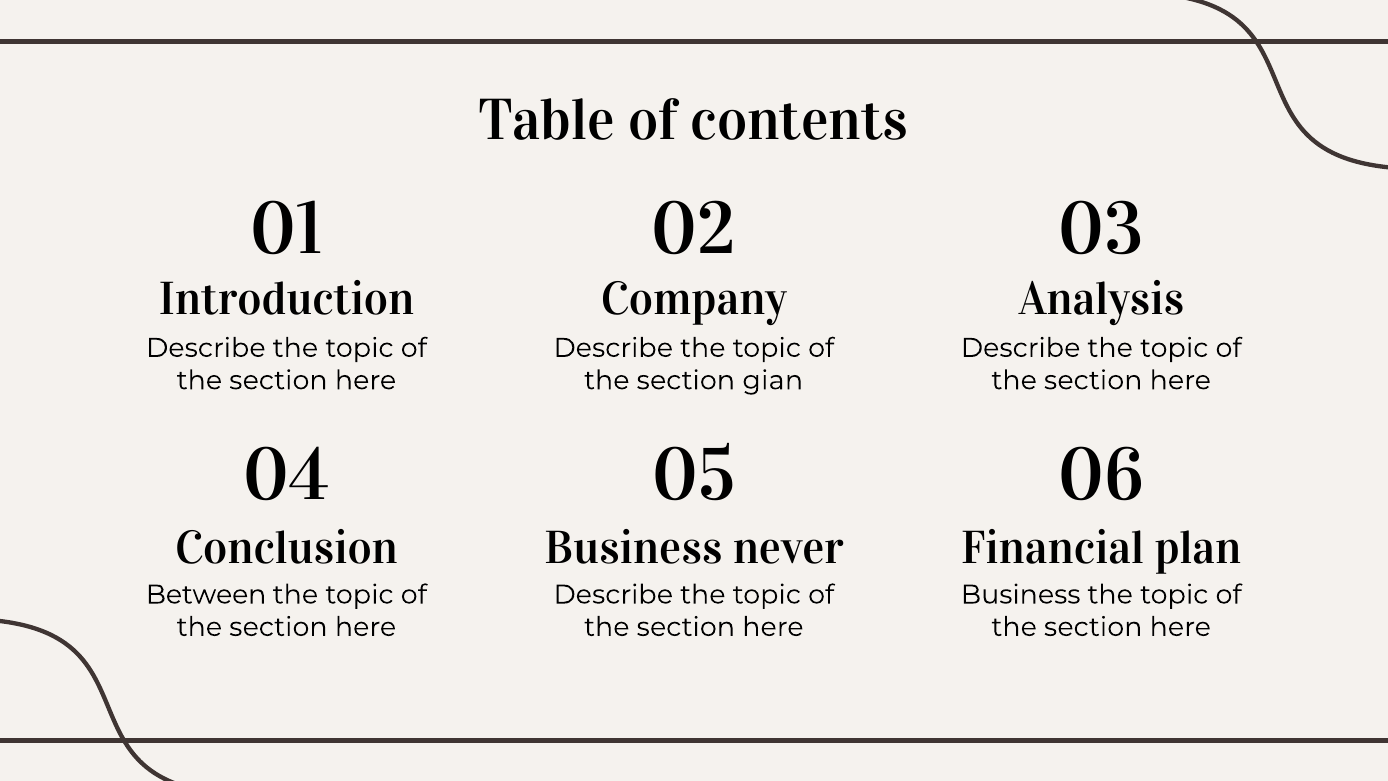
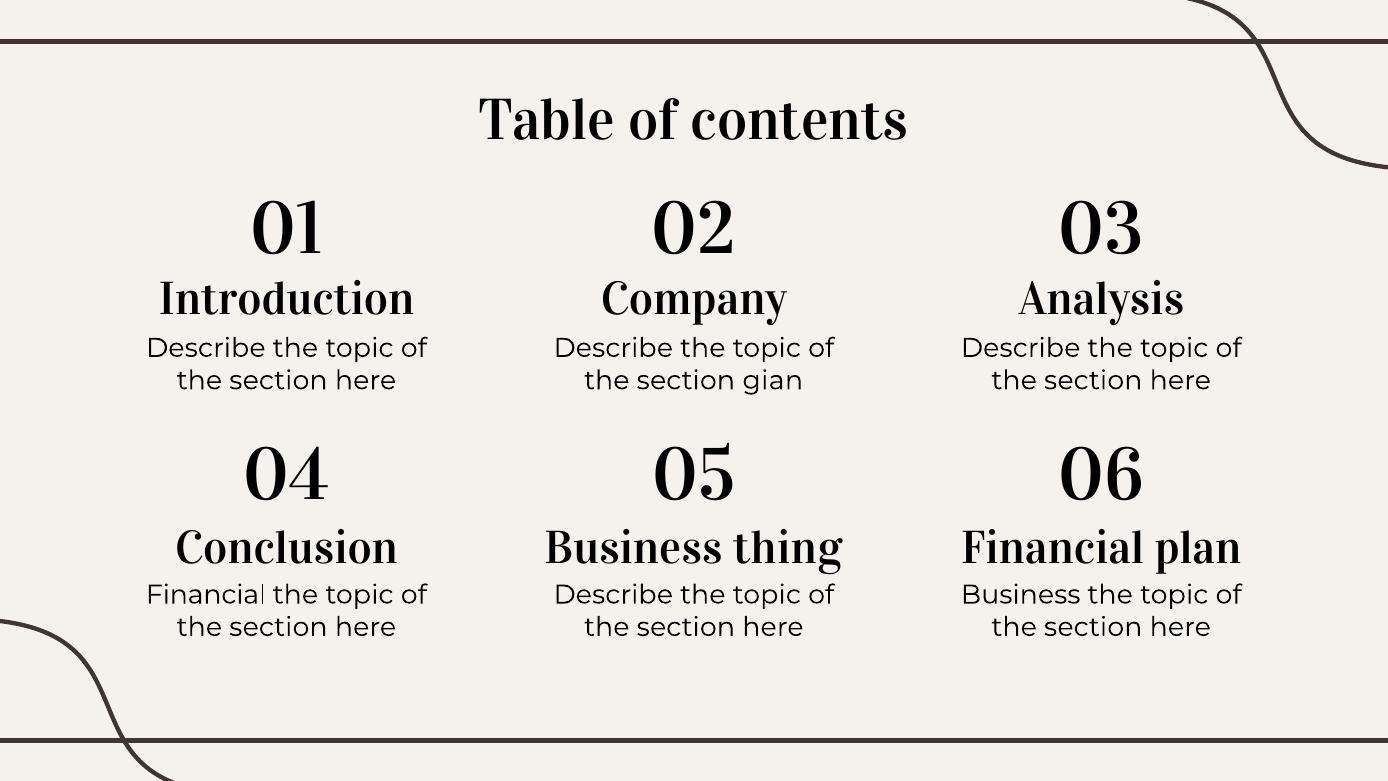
never: never -> thing (788, 548)
Between: Between -> Financial (206, 594)
